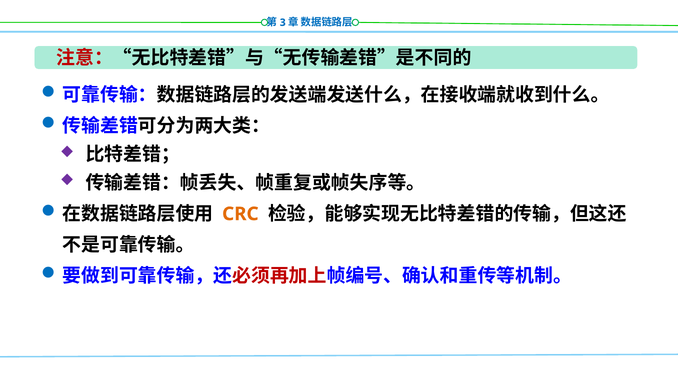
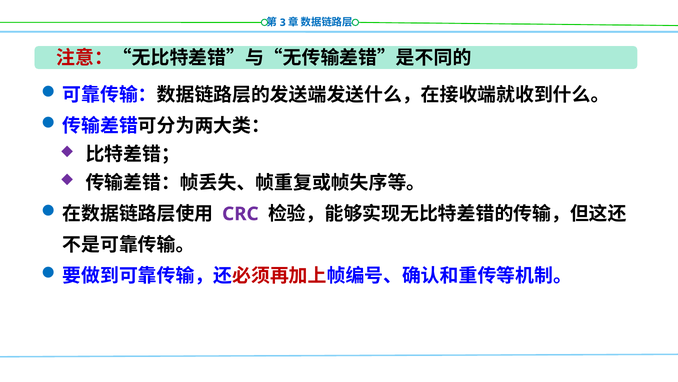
CRC colour: orange -> purple (240, 214)
